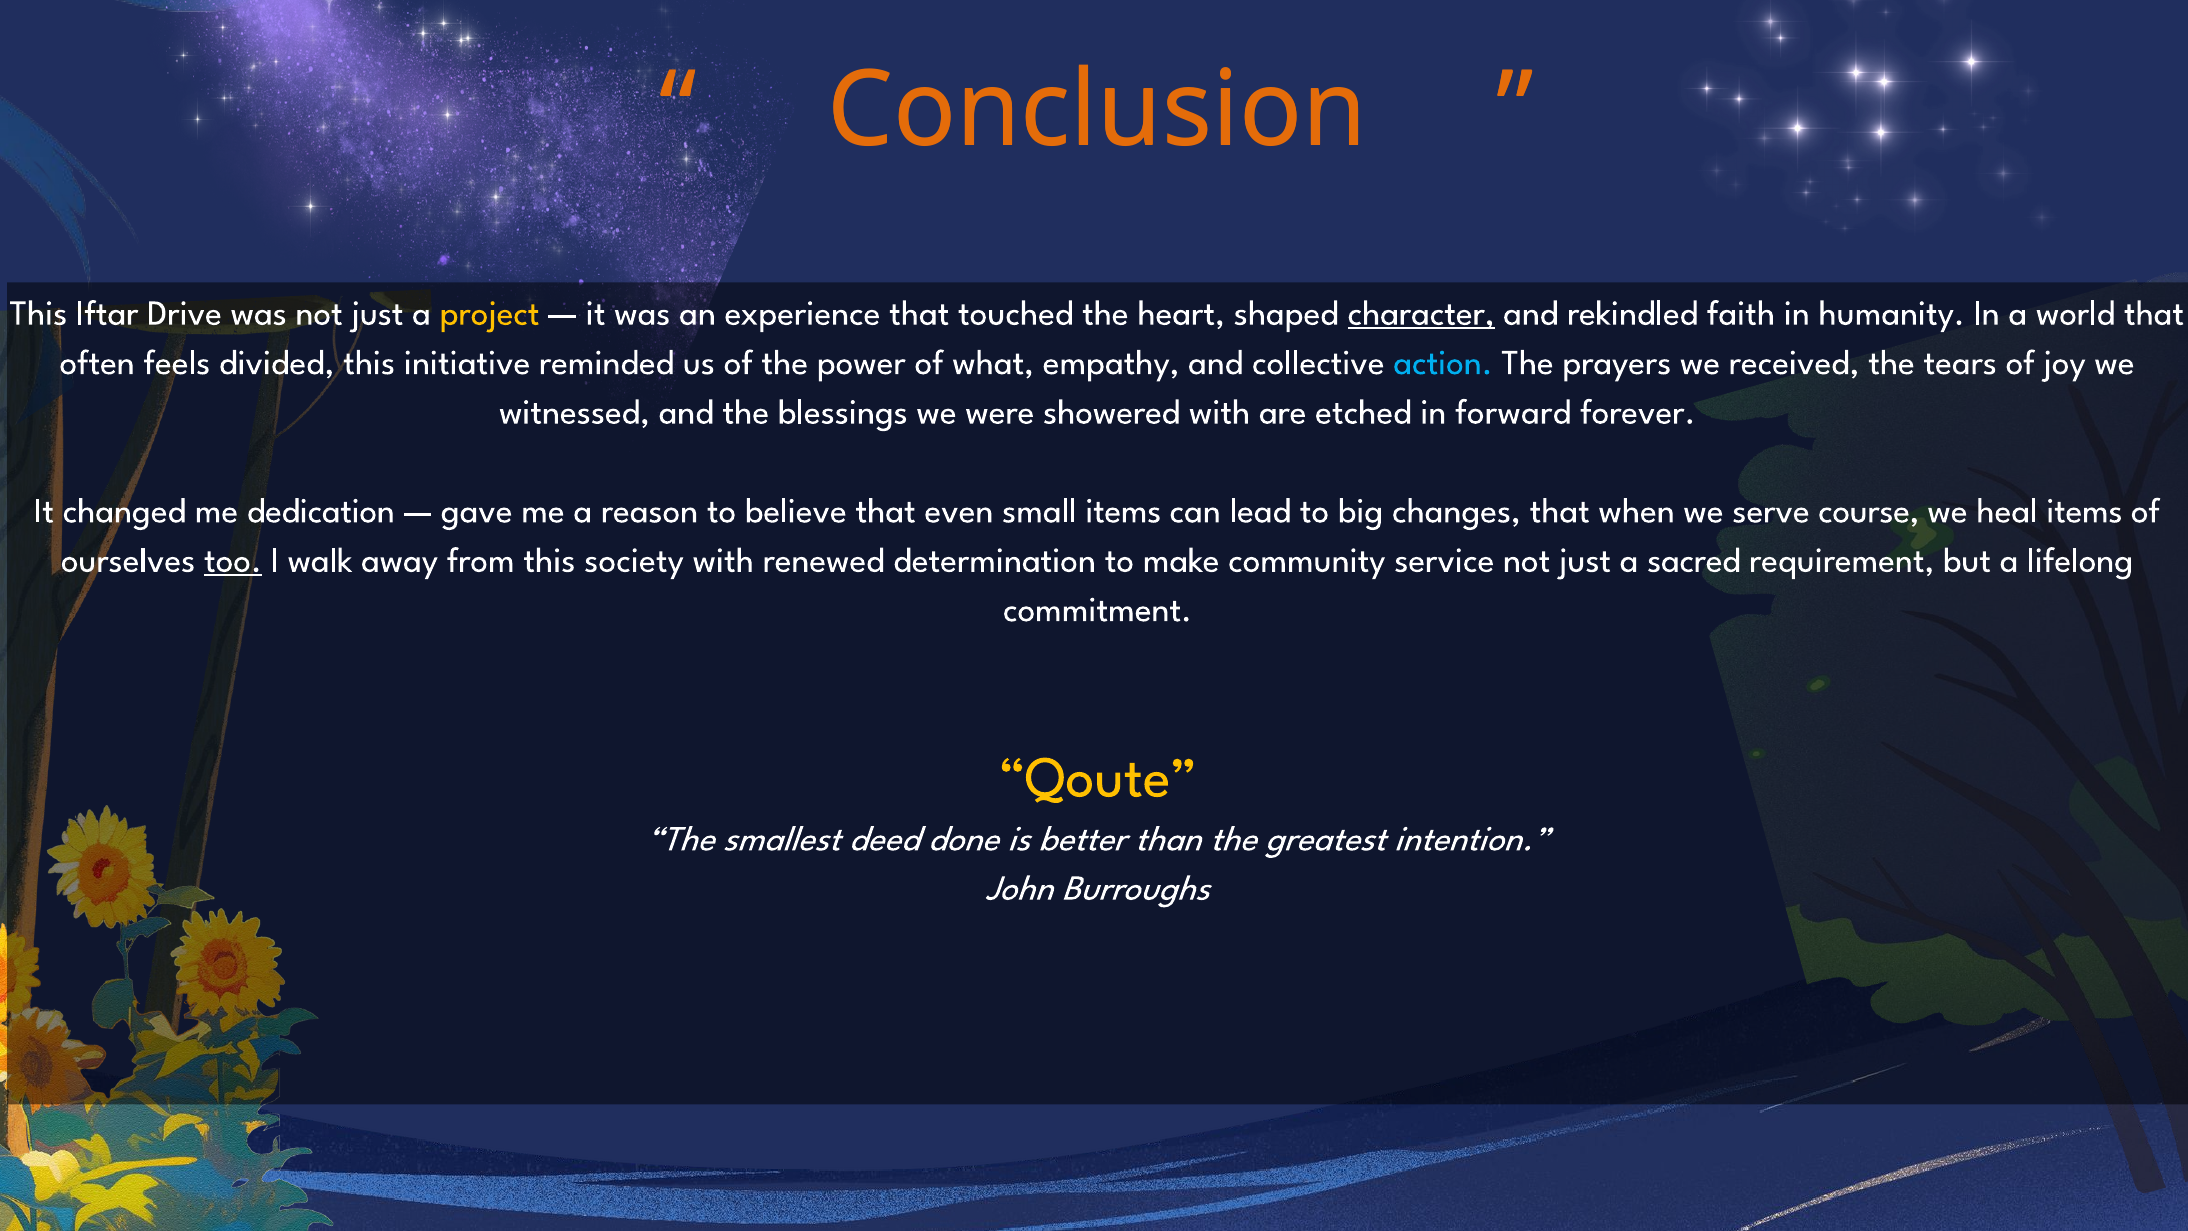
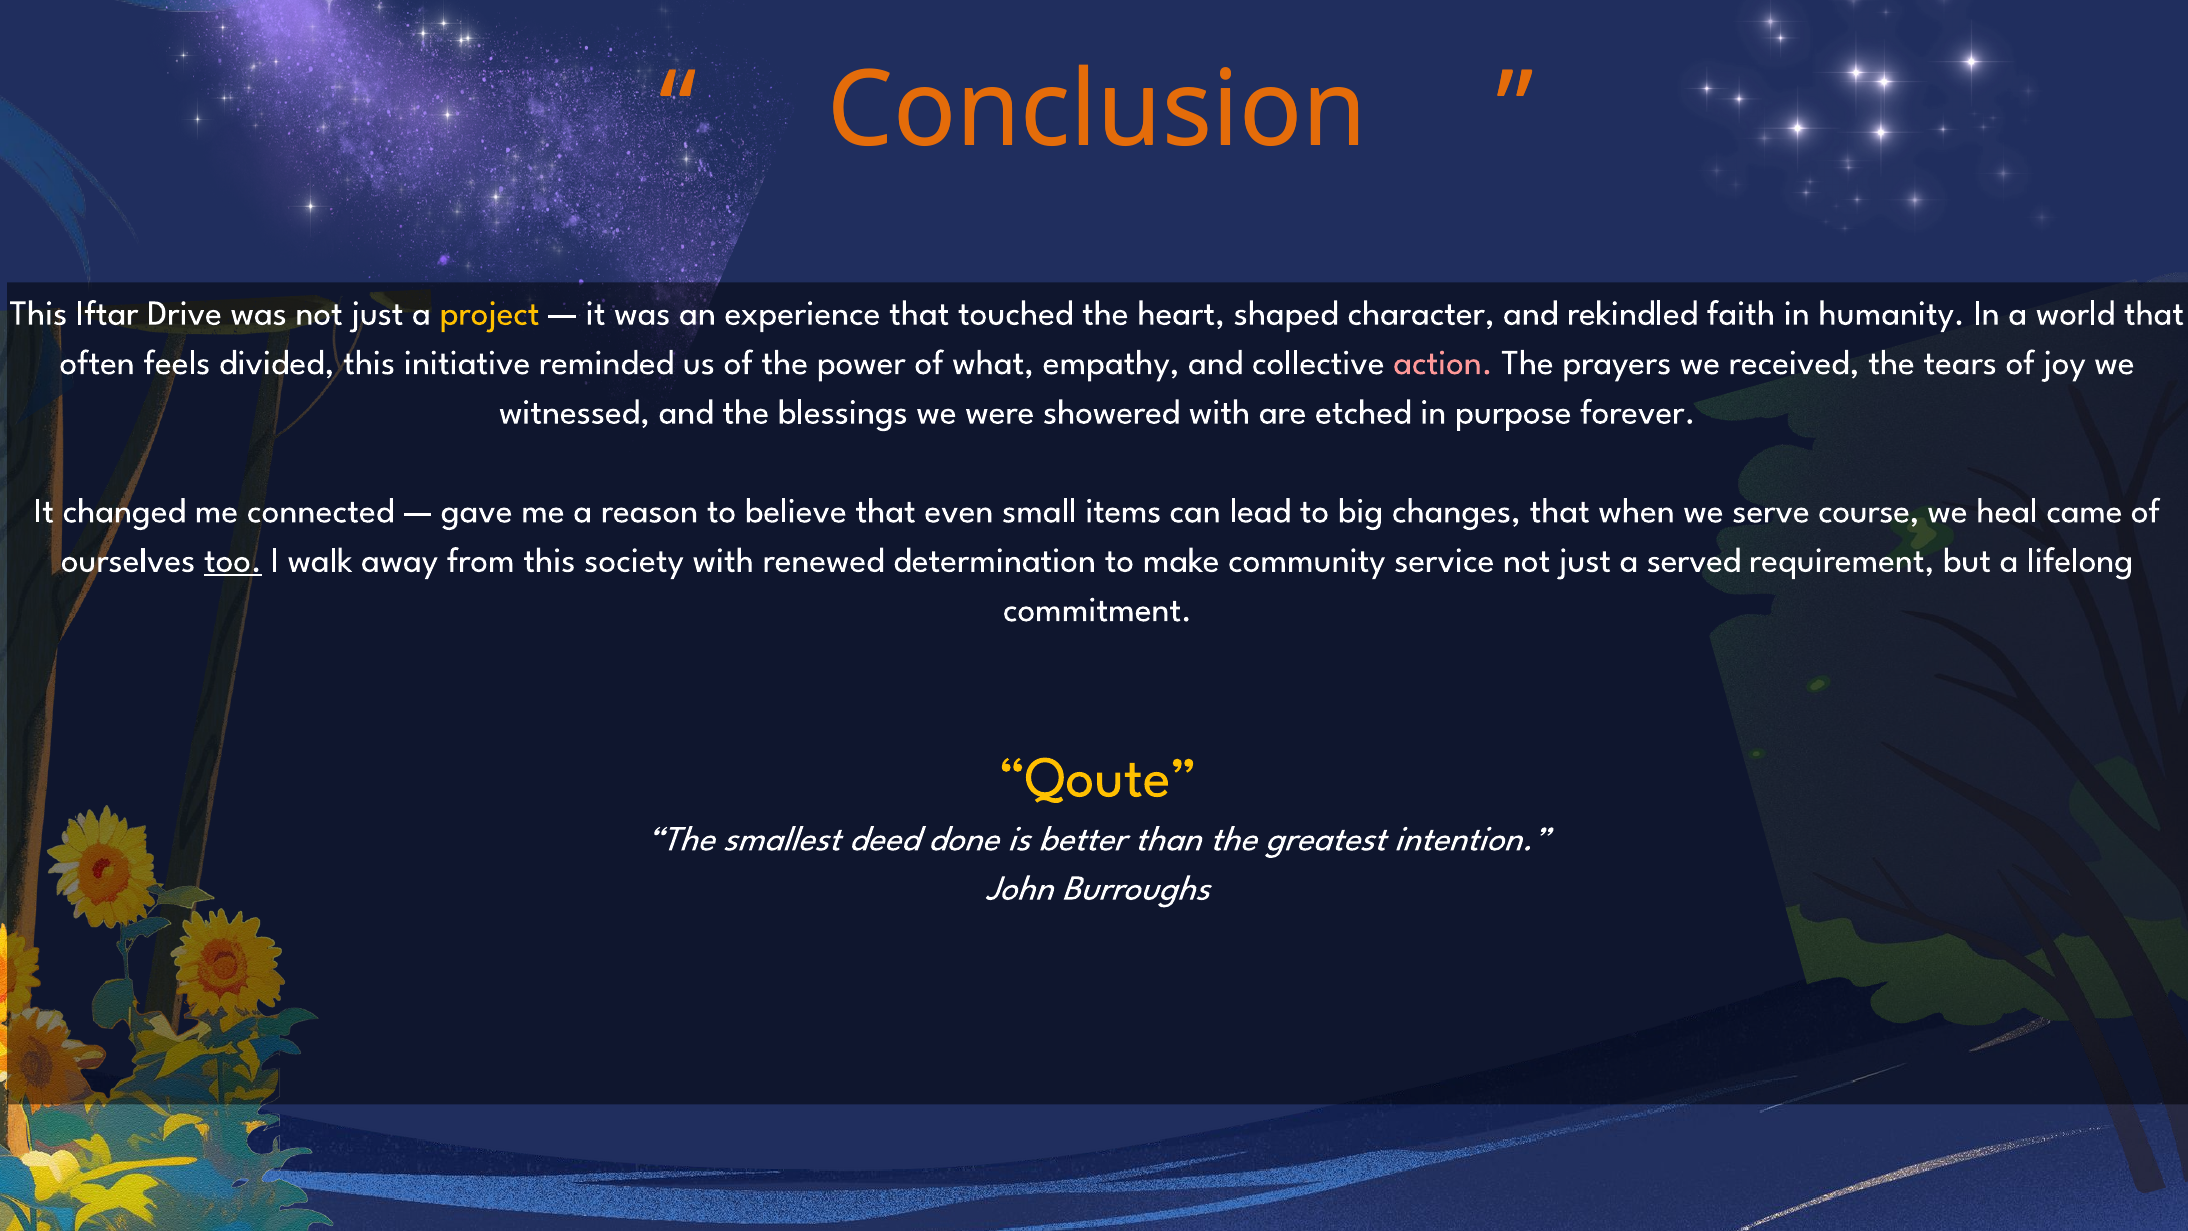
character underline: present -> none (1421, 313)
action colour: light blue -> pink (1443, 362)
forward: forward -> purpose (1513, 412)
dedication: dedication -> connected (321, 511)
heal items: items -> came (2084, 511)
sacred: sacred -> served (1694, 560)
